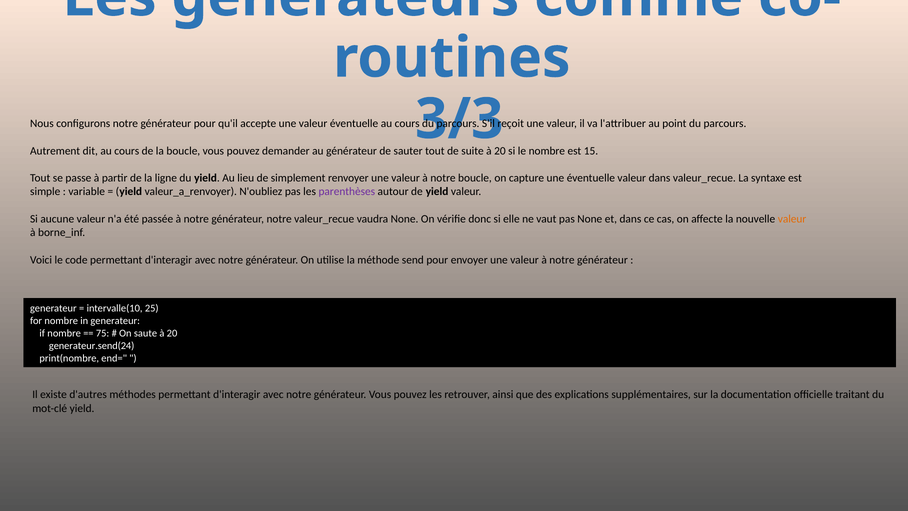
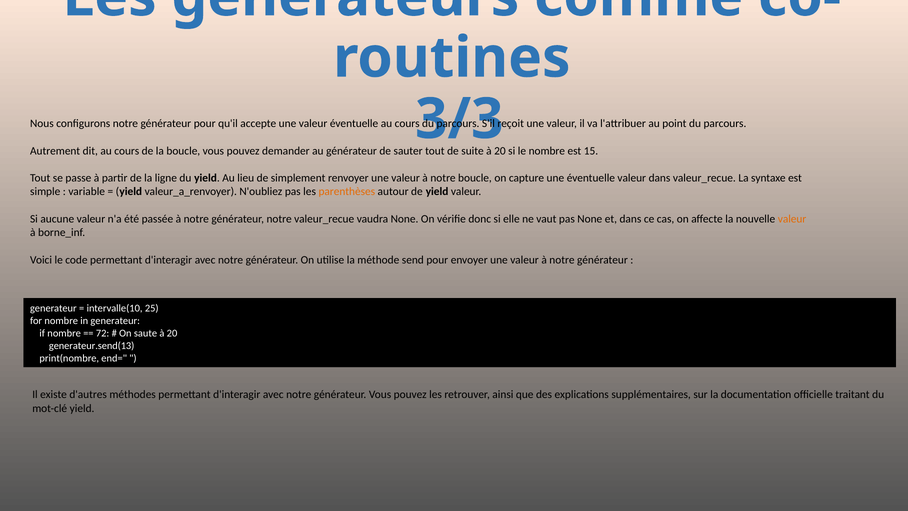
parenthèses colour: purple -> orange (347, 192)
75: 75 -> 72 (103, 333)
generateur.send(24: generateur.send(24 -> generateur.send(13 (92, 346)
